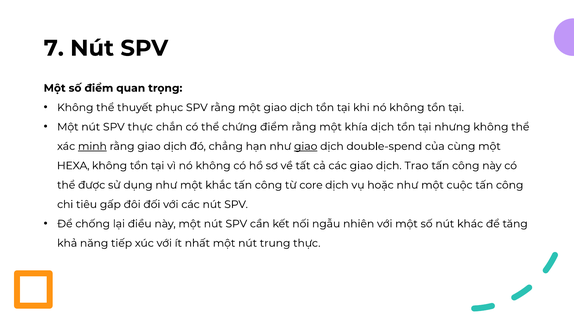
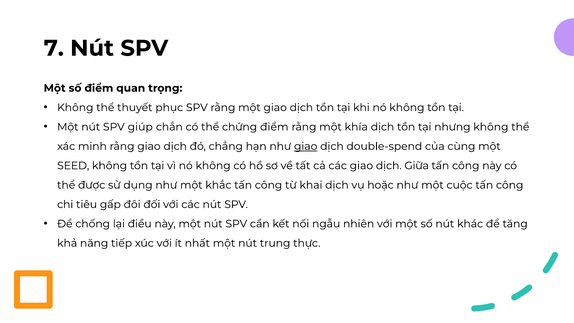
SPV thực: thực -> giúp (140, 127)
minh underline: present -> none (92, 146)
HEXA: HEXA -> SEED (73, 166)
Trao: Trao -> Giữa (417, 166)
core: core -> khai (311, 185)
